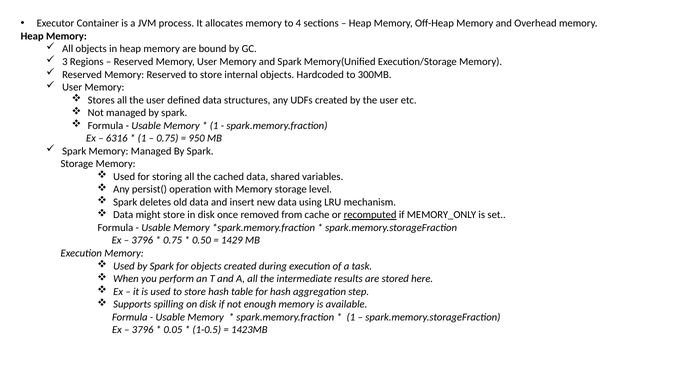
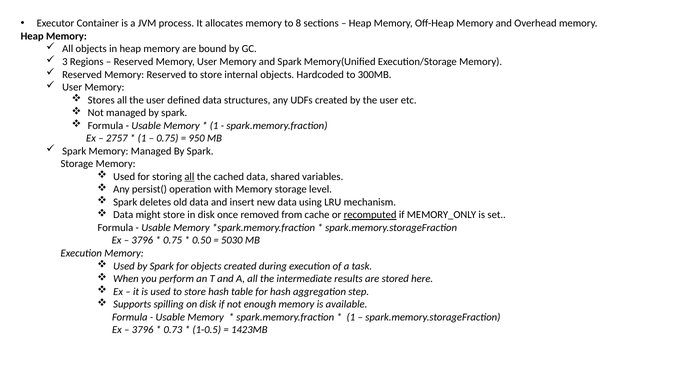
4: 4 -> 8 (298, 23)
6316: 6316 -> 2757 (117, 138)
all underline: none -> present (189, 177)
1429: 1429 -> 5030 (232, 241)
0.05: 0.05 -> 0.73 (173, 330)
